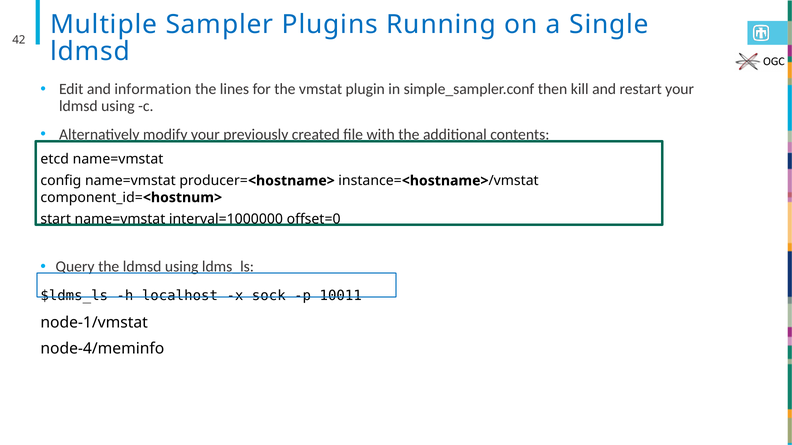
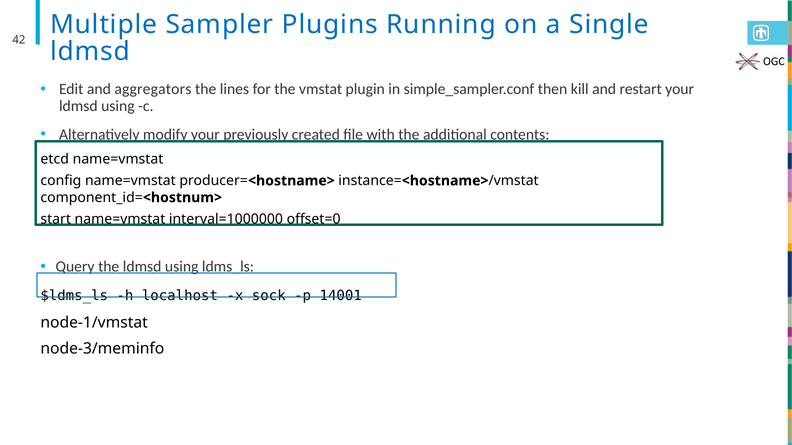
information: information -> aggregators (153, 89)
10011: 10011 -> 14001 (341, 296)
node-4/meminfo: node-4/meminfo -> node-3/meminfo (102, 349)
